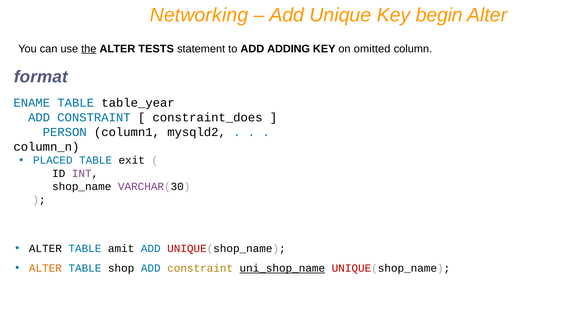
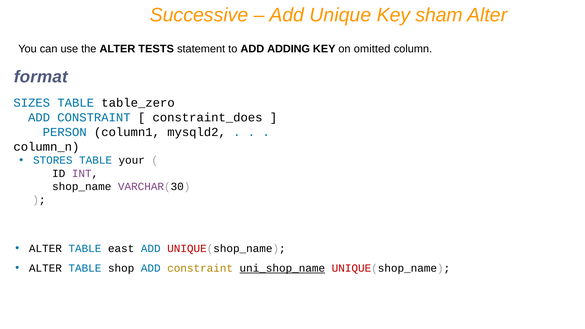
Networking: Networking -> Successive (199, 15)
begin: begin -> sham (439, 15)
the underline: present -> none (89, 49)
ENAME: ENAME -> SIZES (32, 103)
table_year: table_year -> table_zero (138, 103)
PLACED: PLACED -> STORES (53, 160)
exit: exit -> your (132, 160)
amit: amit -> east (121, 249)
ALTER colour: orange -> black (45, 268)
